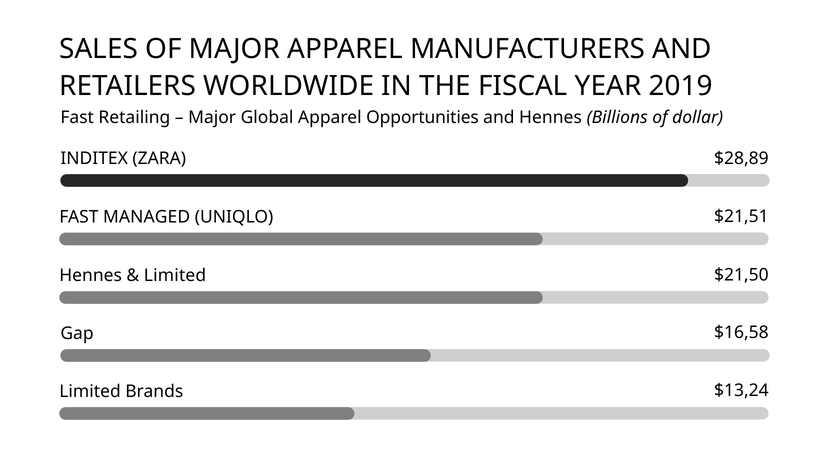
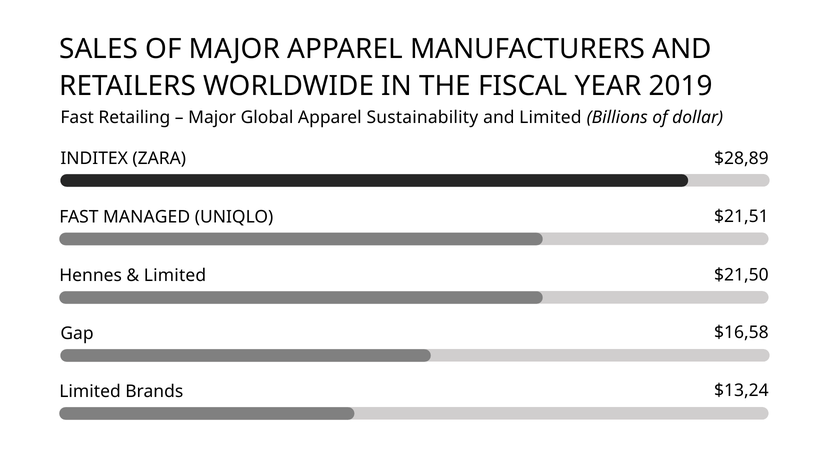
Opportunities: Opportunities -> Sustainability (422, 117)
and Hennes: Hennes -> Limited (550, 117)
